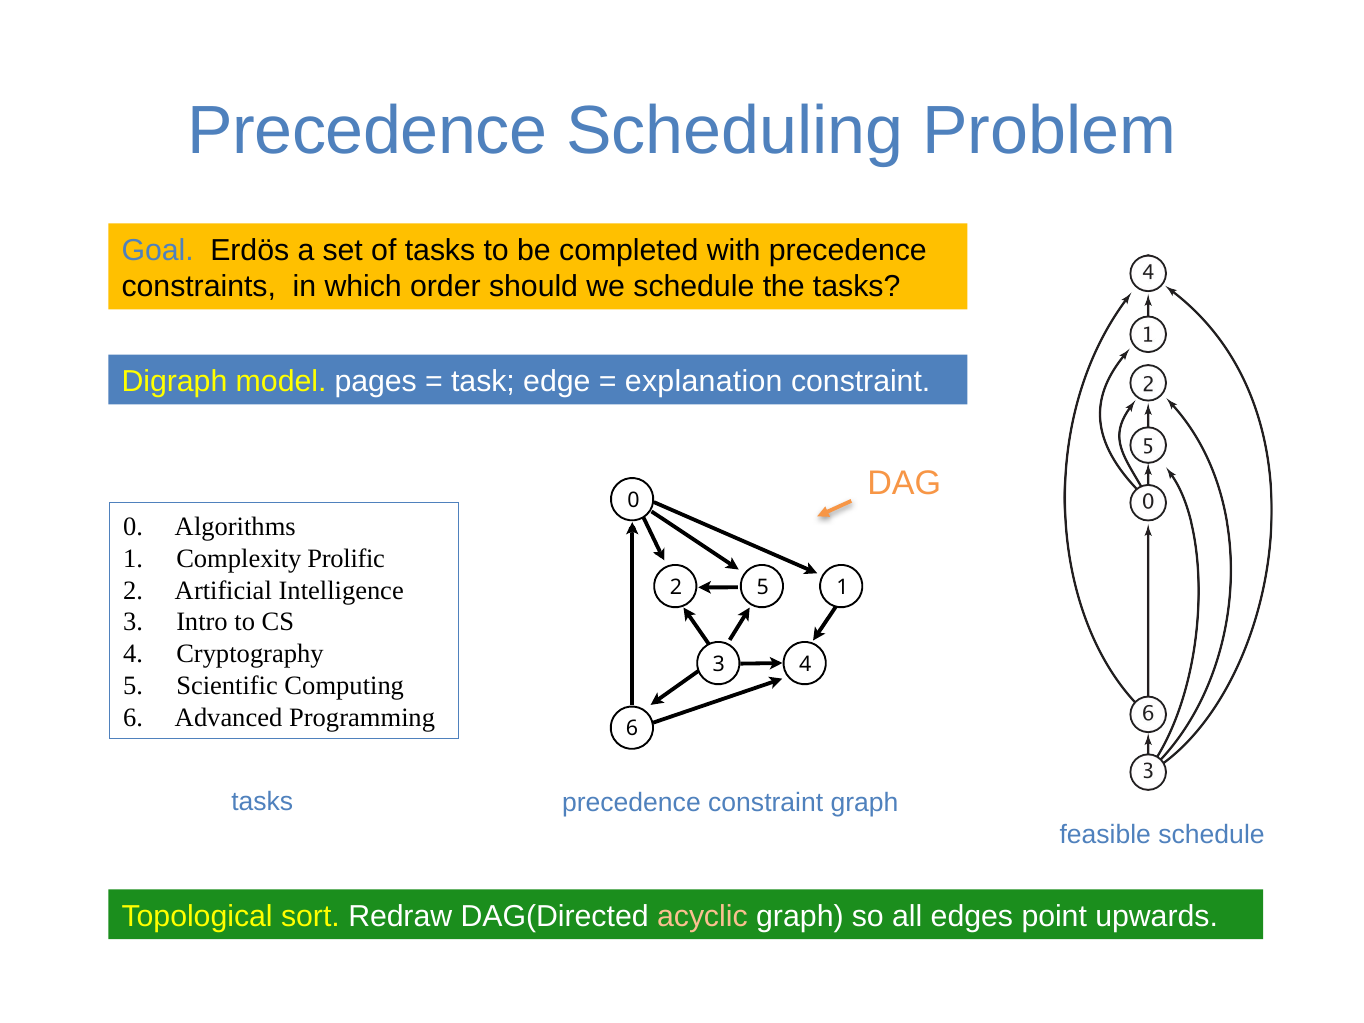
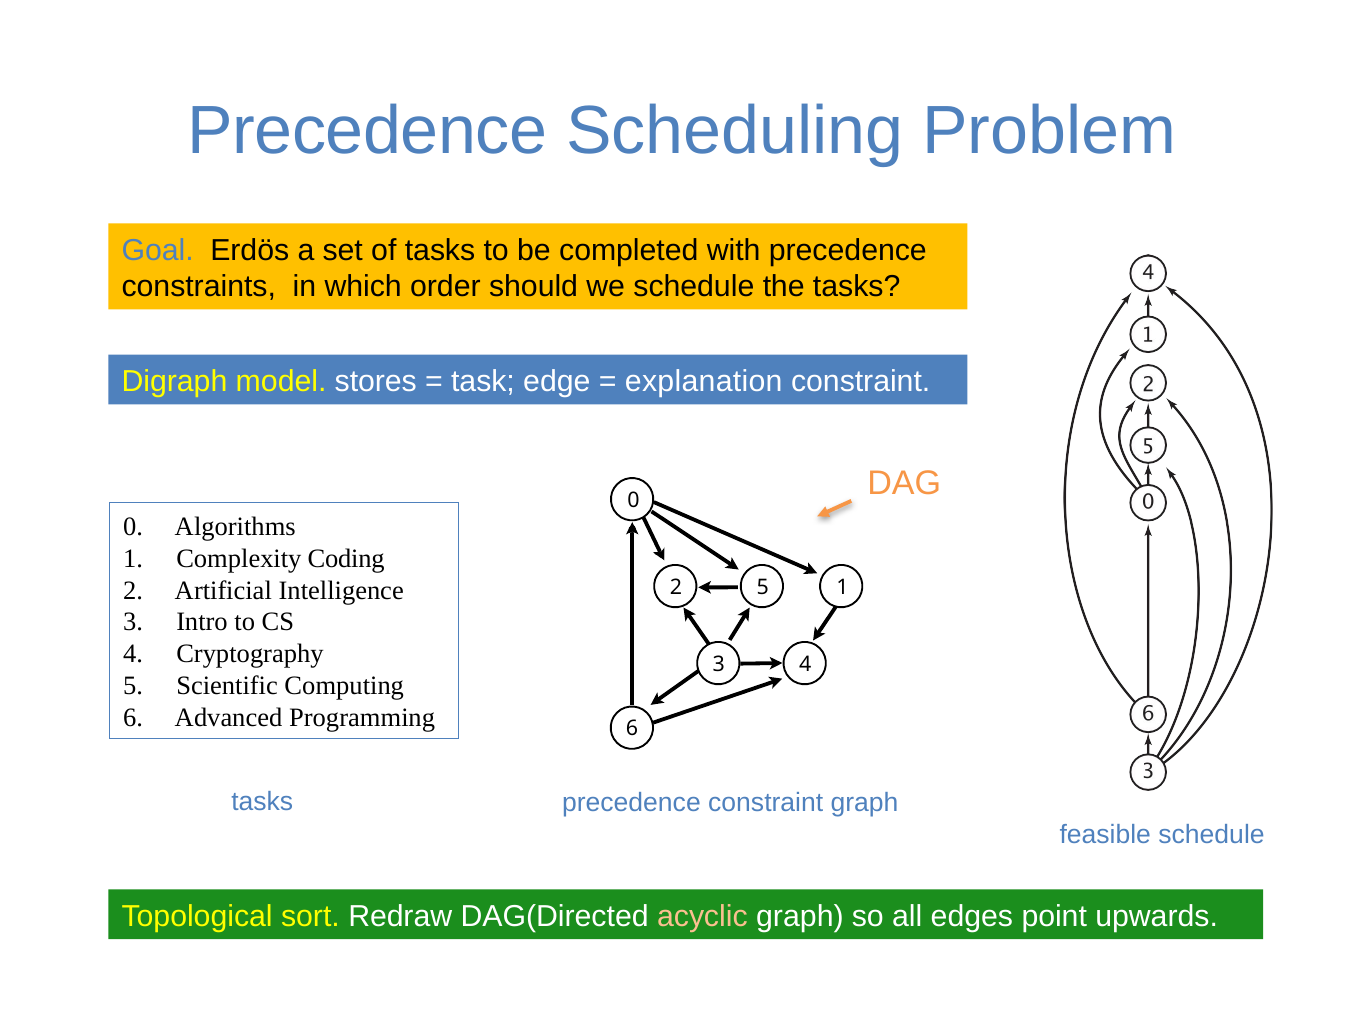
pages: pages -> stores (376, 382)
Prolific: Prolific -> Coding (346, 558)
